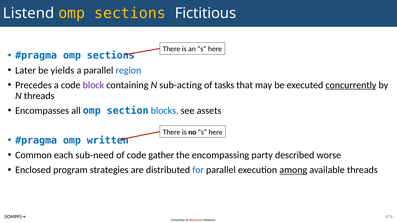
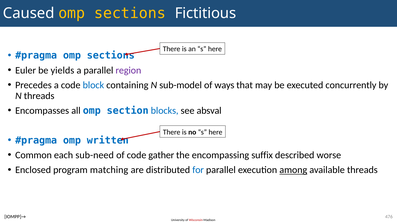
Listend: Listend -> Caused (29, 13)
Later: Later -> Euler (26, 70)
region colour: blue -> purple (128, 70)
block colour: purple -> blue (93, 85)
sub-acting: sub-acting -> sub-model (181, 85)
tasks: tasks -> ways (224, 85)
concurrently underline: present -> none (351, 85)
assets: assets -> absval (209, 111)
party: party -> suffix (262, 155)
strategies: strategies -> matching (109, 170)
